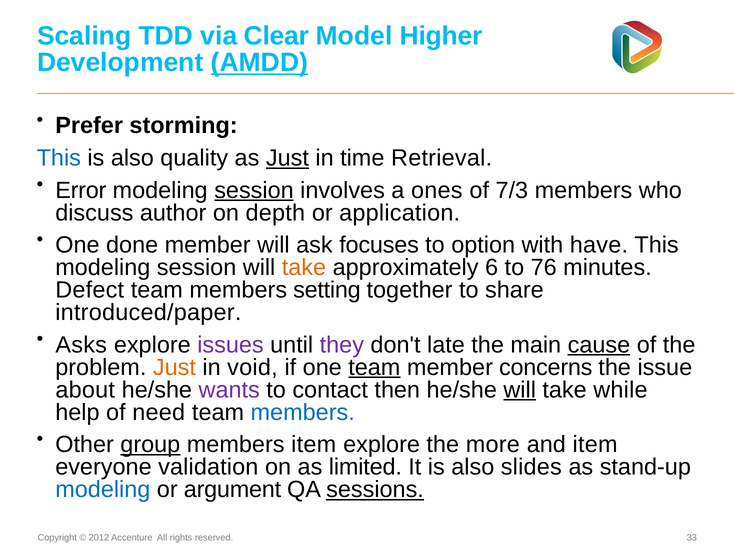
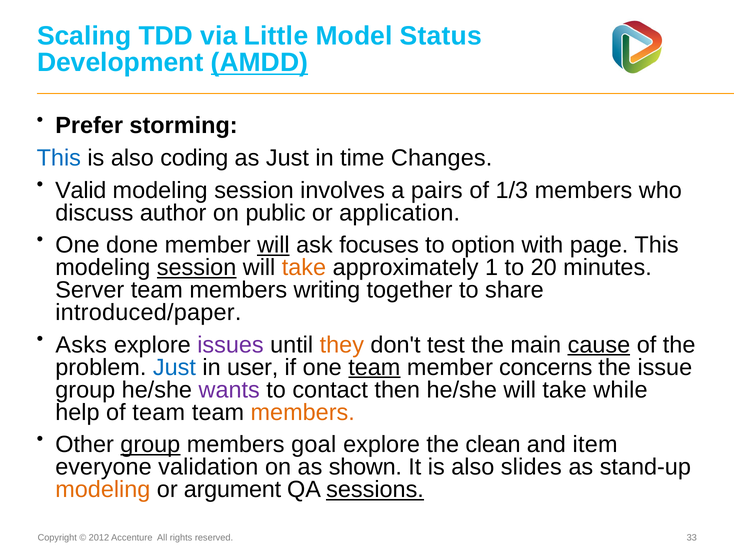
Clear: Clear -> Little (276, 36)
Higher: Higher -> Status (441, 36)
quality: quality -> coding (194, 158)
Just underline: present -> none (287, 158)
Retrieval: Retrieval -> Changes (442, 158)
Error: Error -> Valid (81, 190)
session underline: present -> none (254, 190)
ones: ones -> pairs (437, 190)
7/3: 7/3 -> 1/3 (512, 190)
depth: depth -> public (276, 213)
will underline: none -> present (273, 245)
have: have -> page (599, 245)
session underline: none -> present (197, 267)
6: 6 -> 1 (492, 267)
76: 76 -> 20 (544, 267)
Defect: Defect -> Server (90, 290)
setting: setting -> writing (327, 290)
they colour: purple -> orange (342, 345)
late: late -> test (446, 345)
Just colour: orange -> blue (174, 367)
void: void -> user (253, 367)
about: about -> group (85, 389)
will underline: present -> none (520, 389)
of need: need -> team (159, 412)
members colour: blue -> orange (303, 412)
members item: item -> goal (314, 444)
more: more -> clean (493, 444)
limited: limited -> shown (365, 467)
modeling colour: blue -> orange (103, 489)
